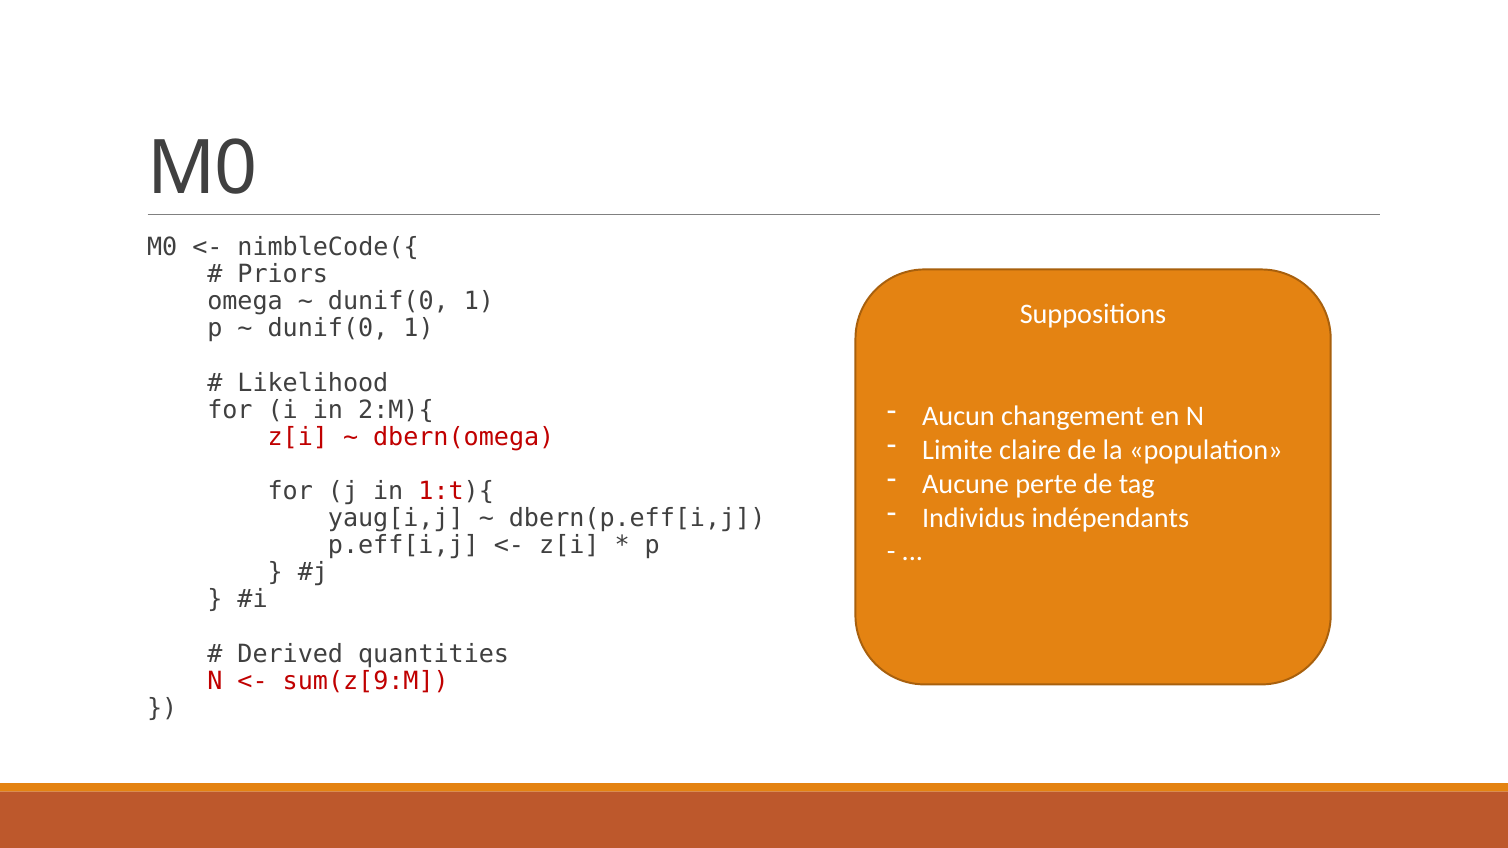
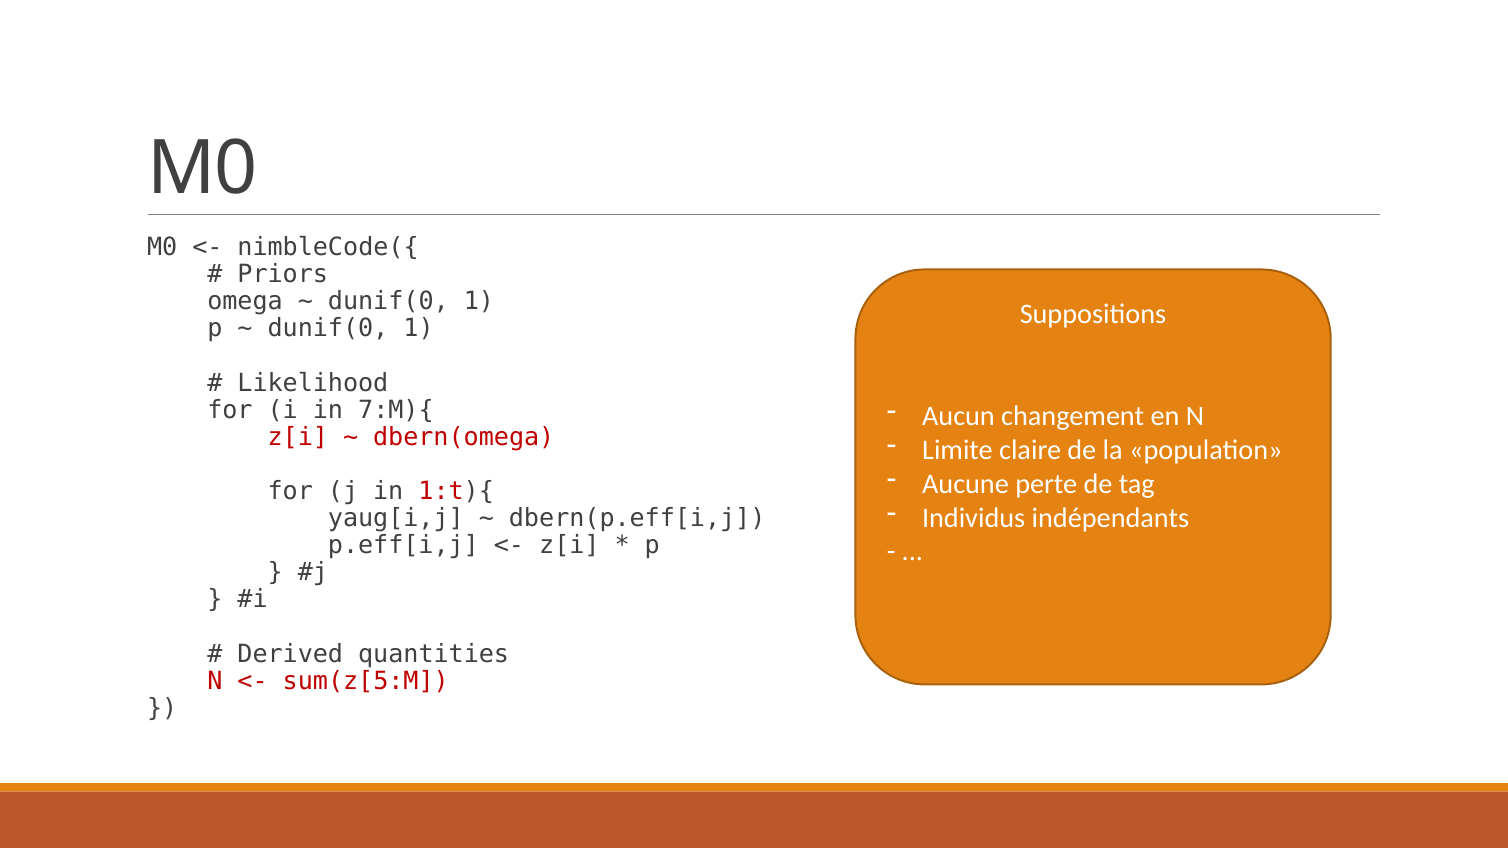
2:M){: 2:M){ -> 7:M){ (396, 410)
sum(z[9:M: sum(z[9:M -> sum(z[5:M (366, 681)
